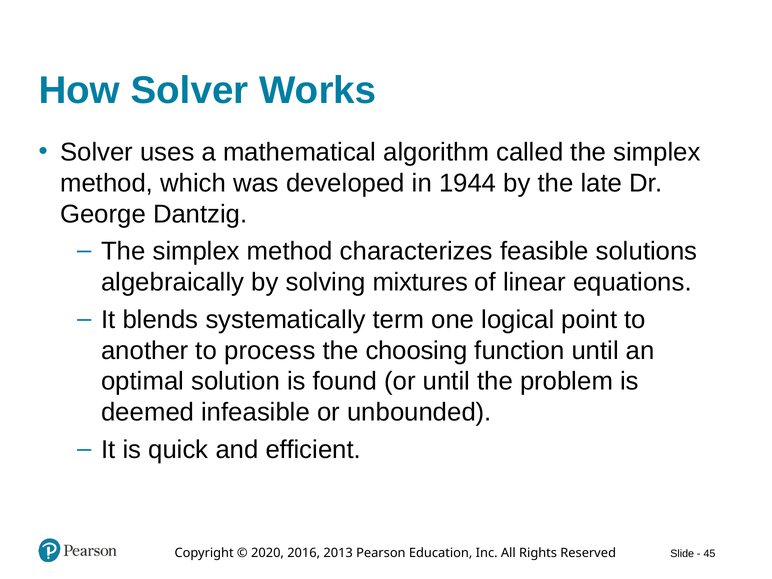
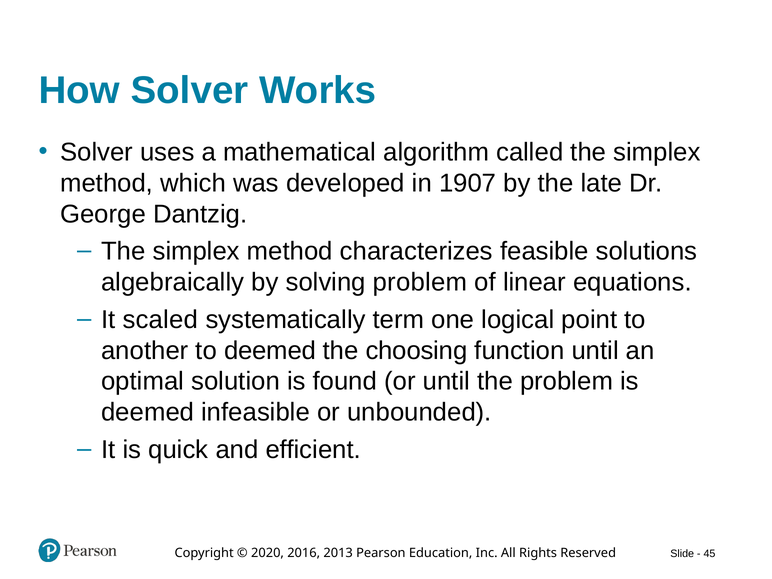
1944: 1944 -> 1907 (468, 183)
solving mixtures: mixtures -> problem (420, 282)
blends: blends -> scaled (160, 320)
to process: process -> deemed (270, 351)
